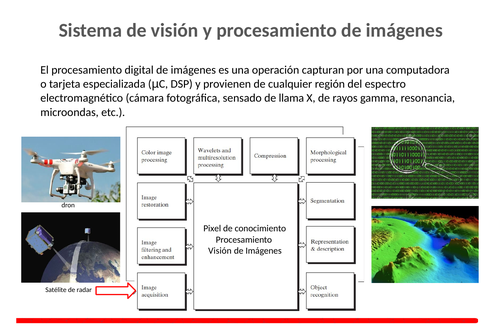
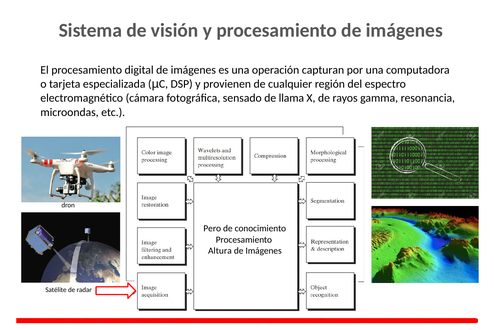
Pixel: Pixel -> Pero (212, 228)
Visión: Visión -> Altura (220, 250)
